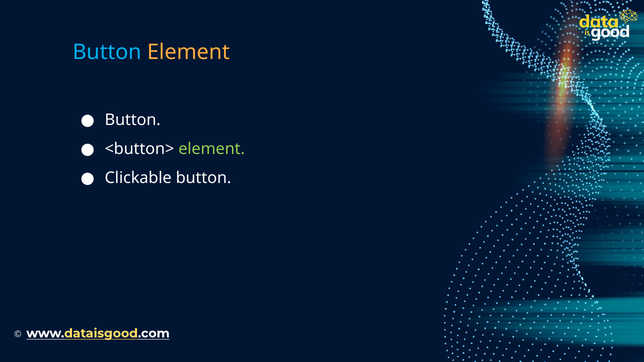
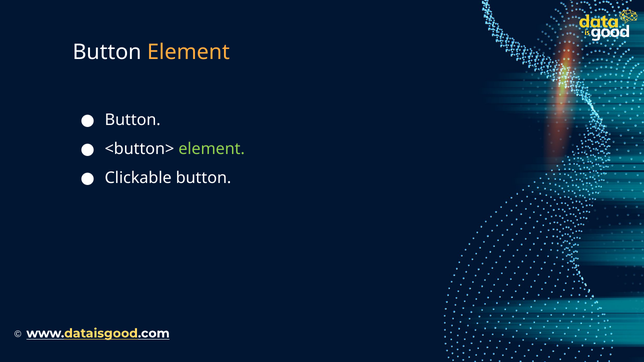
Button colour: light blue -> white (107, 52)
